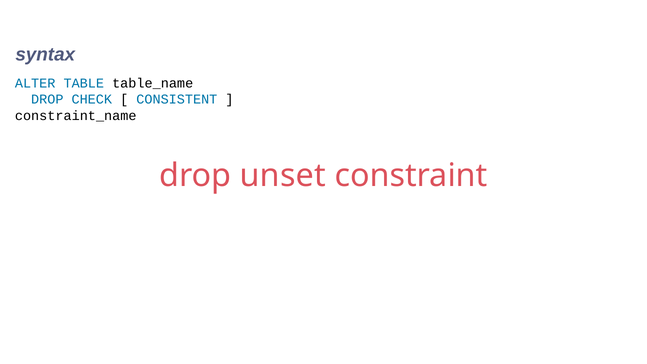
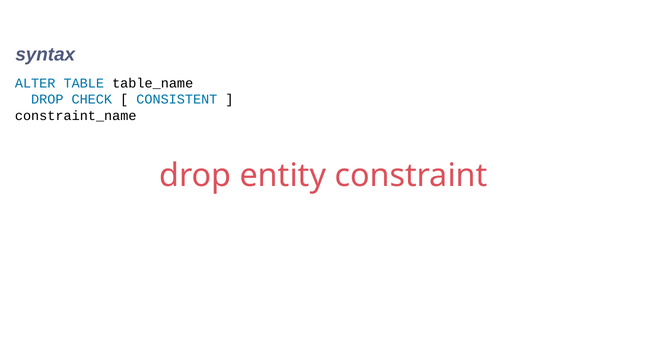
unset: unset -> entity (283, 175)
